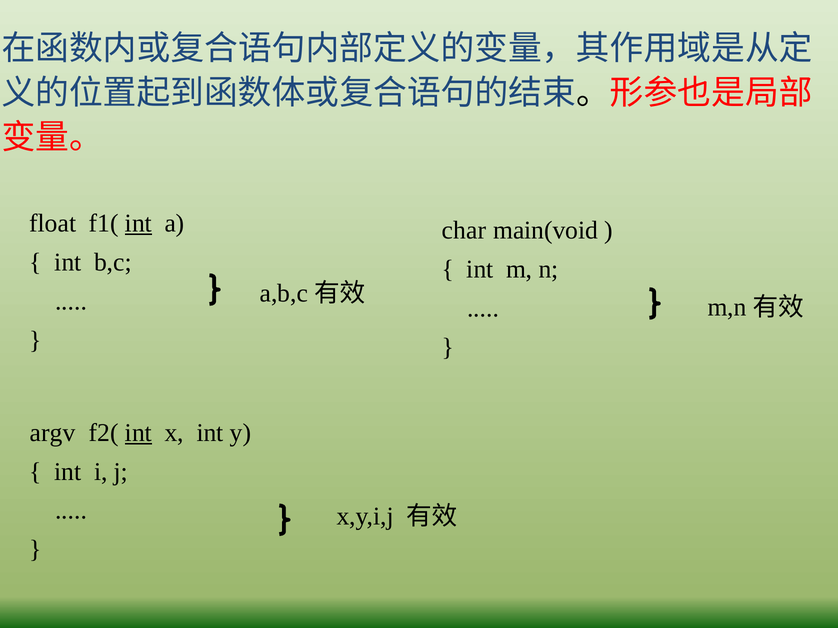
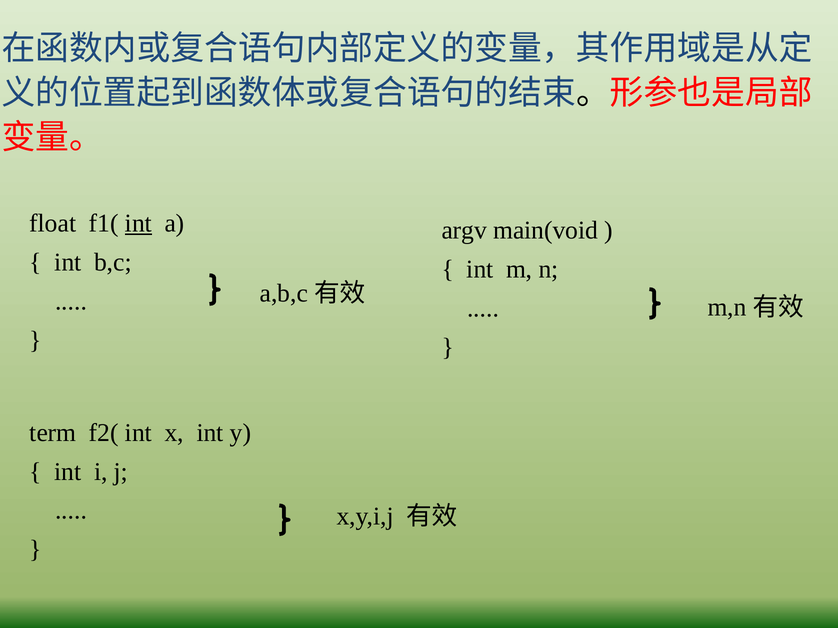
char: char -> argv (464, 231)
argv: argv -> term (53, 433)
int underline: present -> none (138, 433)
